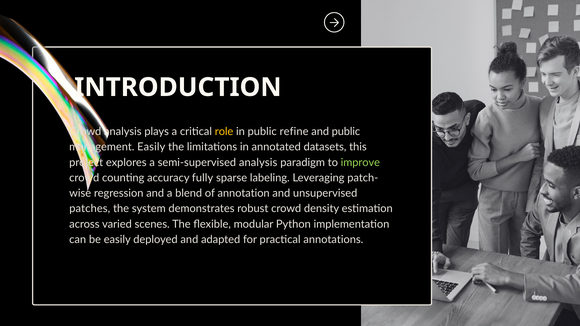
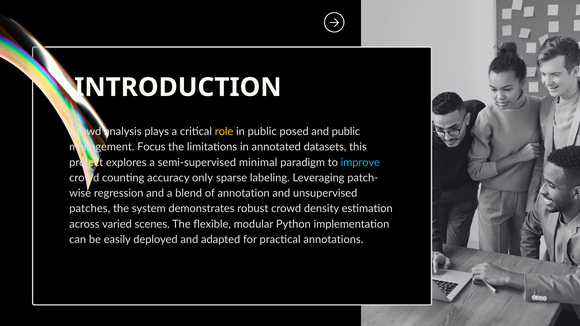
refine: refine -> posed (294, 132)
management Easily: Easily -> Focus (151, 147)
semi-supervised analysis: analysis -> minimal (258, 163)
improve colour: light green -> light blue (360, 163)
fully: fully -> only (203, 178)
